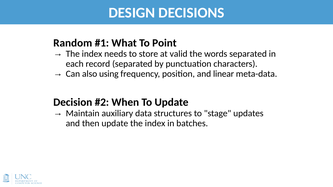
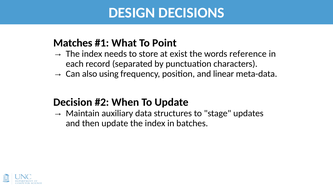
Random: Random -> Matches (73, 43)
valid: valid -> exist (179, 54)
words separated: separated -> reference (248, 54)
